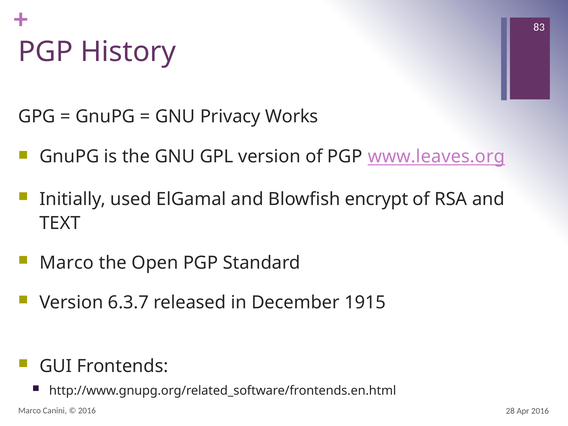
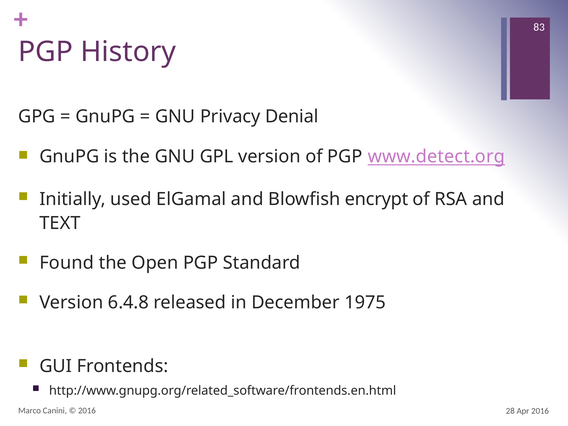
Works: Works -> Denial (292, 117)
www.leaves.org: www.leaves.org -> www.detect.org (436, 157)
Marco: Marco -> Found (67, 263)
6.3.7: 6.3.7 -> 6.4.8 (128, 303)
1915: 1915 -> 1975 (365, 303)
